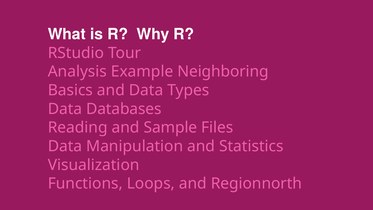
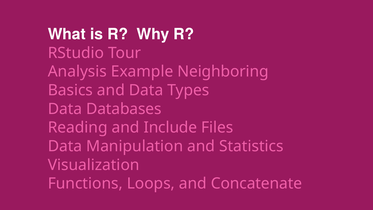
Sample: Sample -> Include (170, 127)
Regionnorth: Regionnorth -> Concatenate (256, 183)
